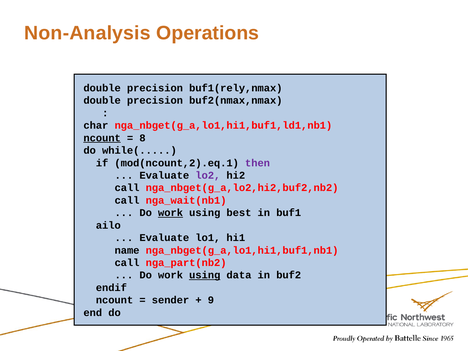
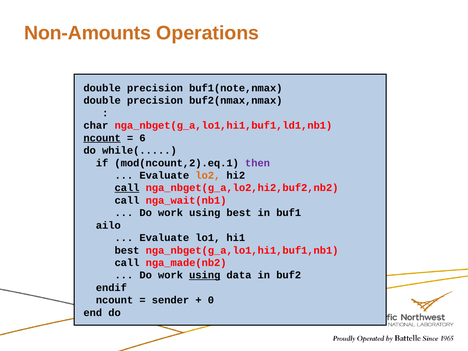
Non-Analysis: Non-Analysis -> Non-Amounts (88, 33)
buf1(rely,nmax: buf1(rely,nmax -> buf1(note,nmax (236, 88)
8: 8 -> 6 (143, 138)
lo2 colour: purple -> orange (208, 175)
call underline: none -> present (127, 188)
work underline: present -> none (171, 213)
name: name -> best (127, 250)
nga_part(nb2: nga_part(nb2 -> nga_made(nb2 (186, 263)
9: 9 -> 0 (211, 300)
